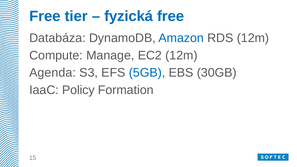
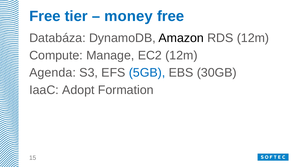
fyzická: fyzická -> money (128, 16)
Amazon colour: blue -> black (181, 38)
Policy: Policy -> Adopt (78, 90)
